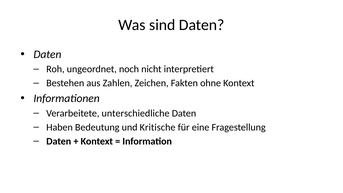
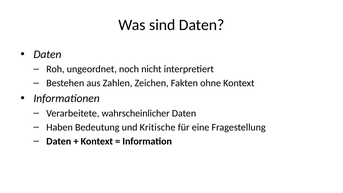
unterschiedliche: unterschiedliche -> wahrscheinlicher (136, 113)
